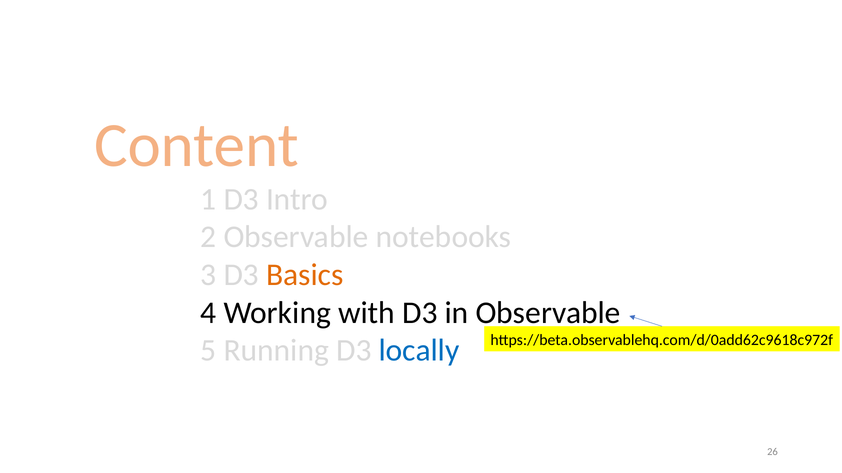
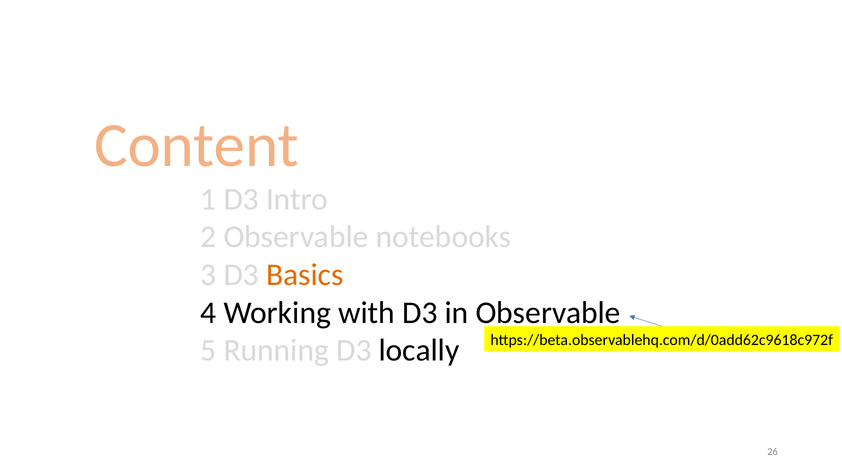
locally colour: blue -> black (419, 351)
